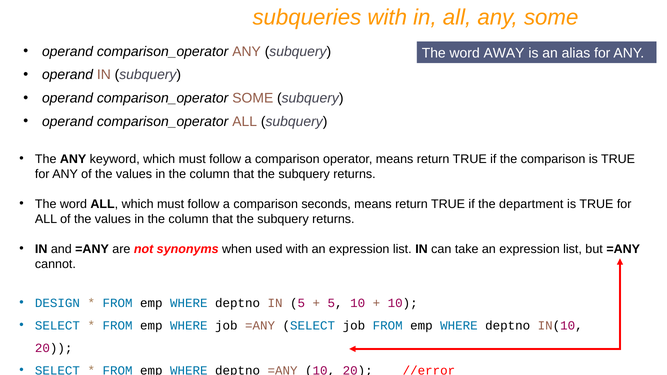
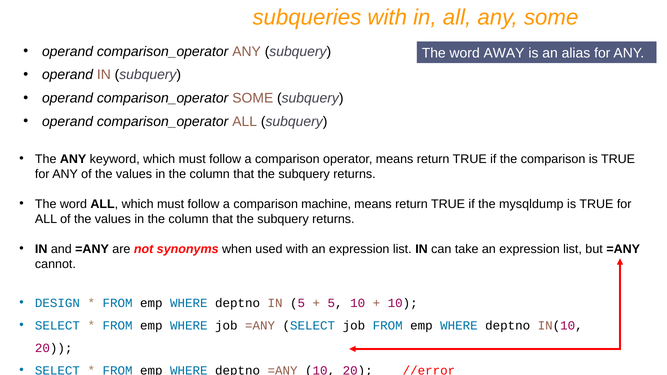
seconds: seconds -> machine (326, 204)
department: department -> mysqldump (531, 204)
